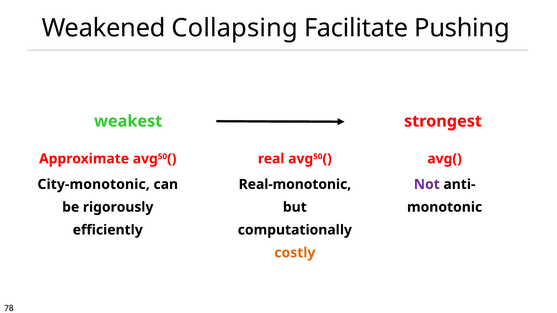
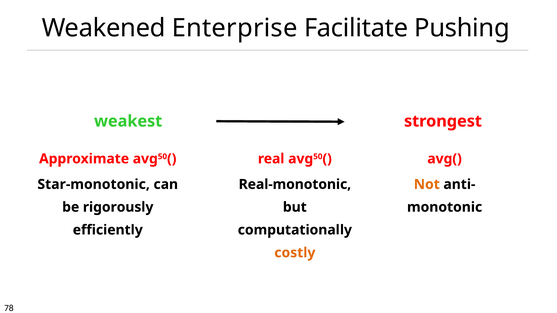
Collapsing: Collapsing -> Enterprise (235, 28)
City-monotonic: City-monotonic -> Star-monotonic (94, 185)
Not colour: purple -> orange (427, 185)
